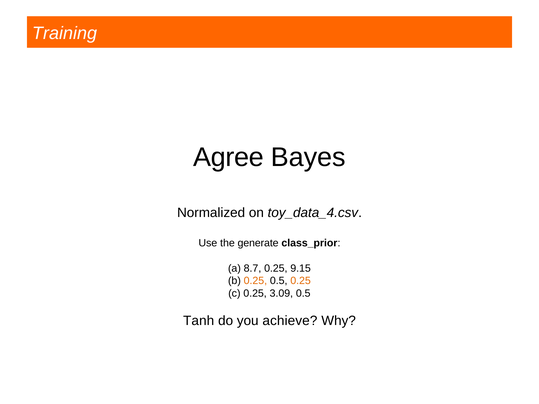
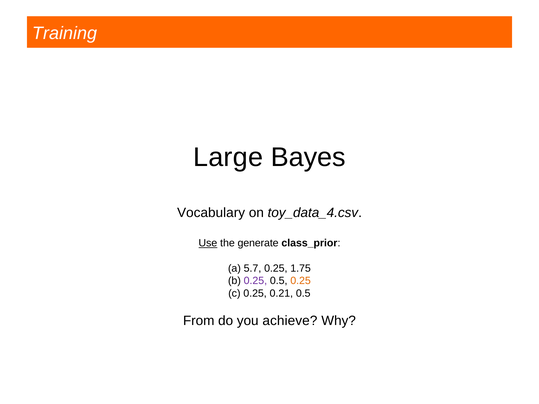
Agree: Agree -> Large (228, 157)
Normalized: Normalized -> Vocabulary (211, 213)
Use underline: none -> present (208, 243)
8.7: 8.7 -> 5.7 (252, 268)
9.15: 9.15 -> 1.75 (301, 268)
0.25 colour: orange -> purple (255, 281)
3.09: 3.09 -> 0.21 (281, 294)
Tanh: Tanh -> From (199, 321)
